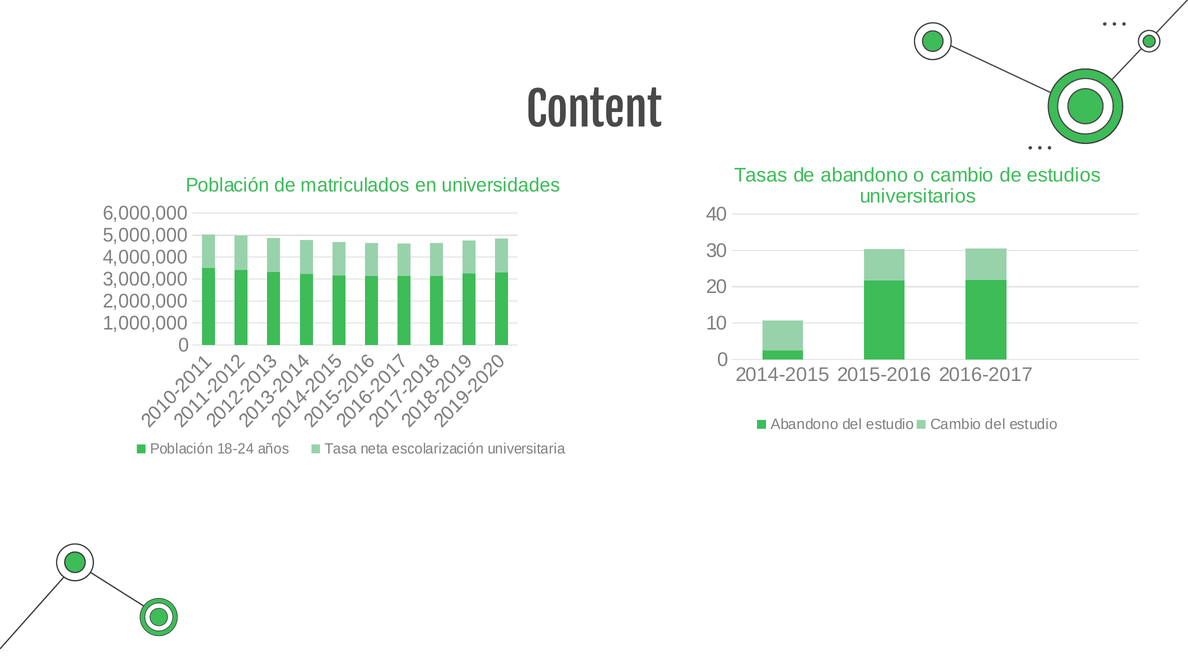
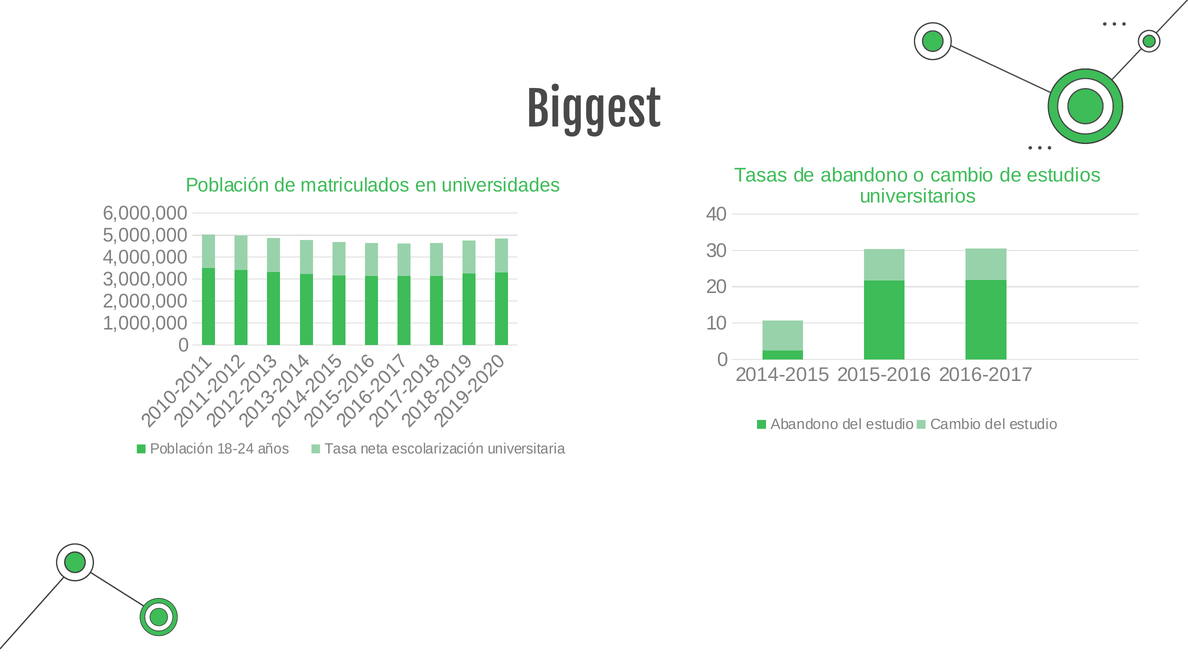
Content: Content -> Biggest (594, 111)
